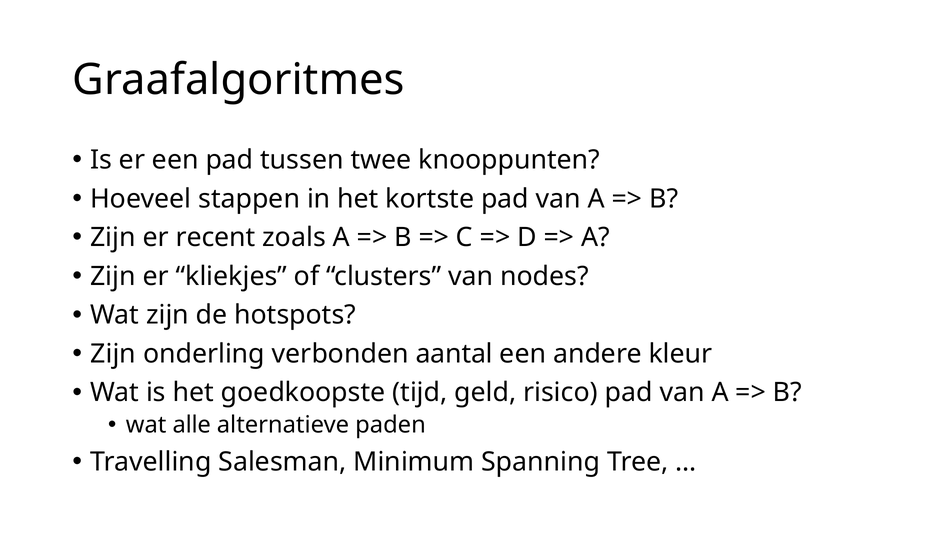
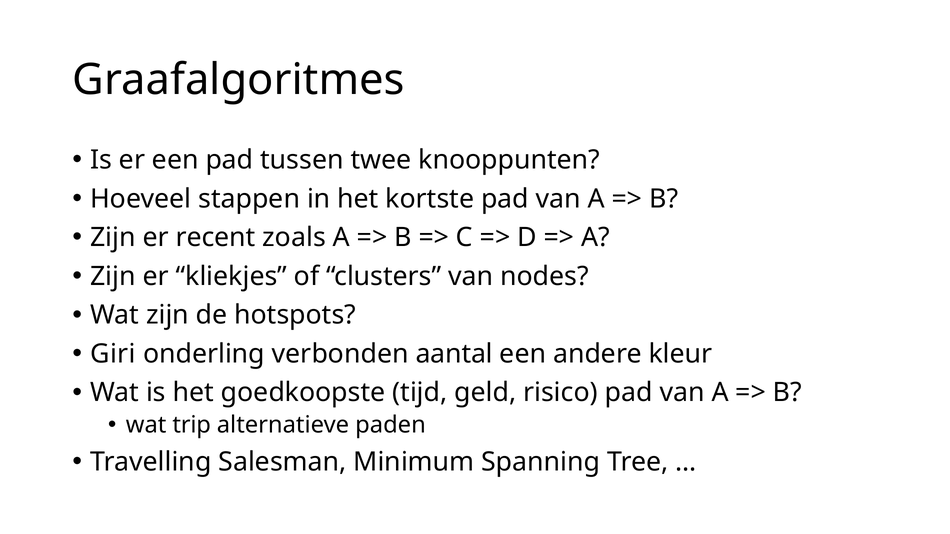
Zijn: Zijn -> Giri (113, 354)
alle: alle -> trip (192, 425)
